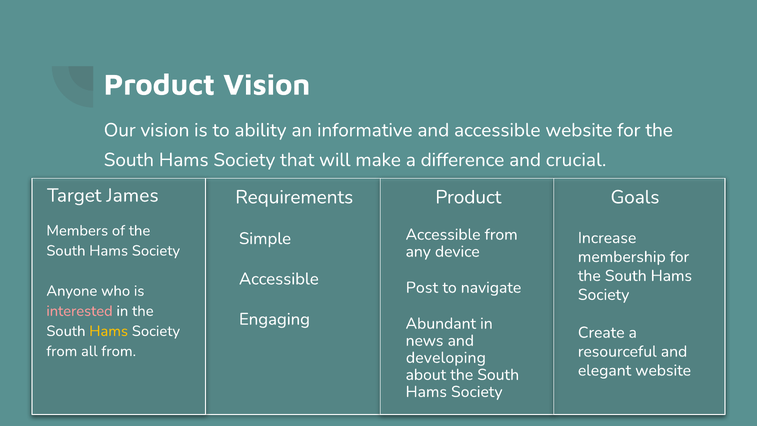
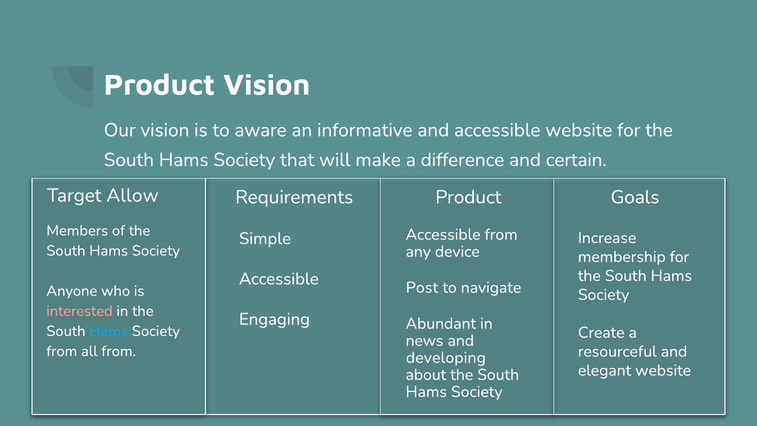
ability: ability -> aware (261, 130)
crucial: crucial -> certain (576, 160)
James: James -> Allow (132, 195)
Hams colour: yellow -> light blue (109, 331)
